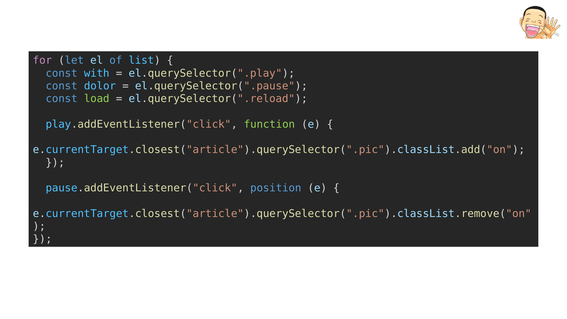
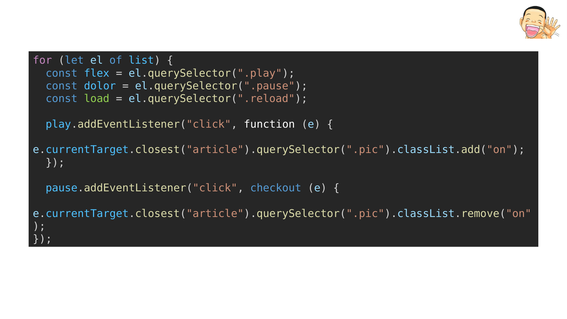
with: with -> flex (97, 73)
function colour: light green -> white (269, 124)
position: position -> checkout (276, 188)
